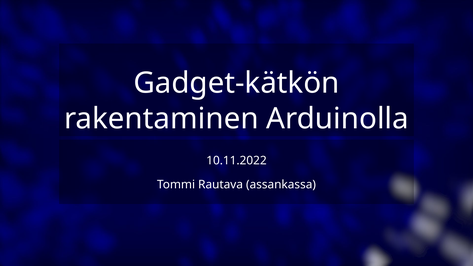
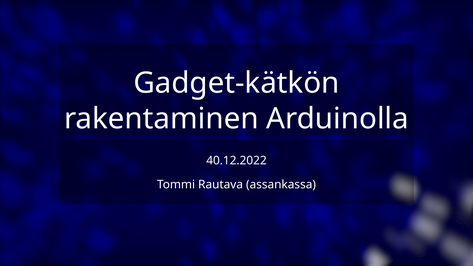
10.11.2022: 10.11.2022 -> 40.12.2022 (236, 161)
